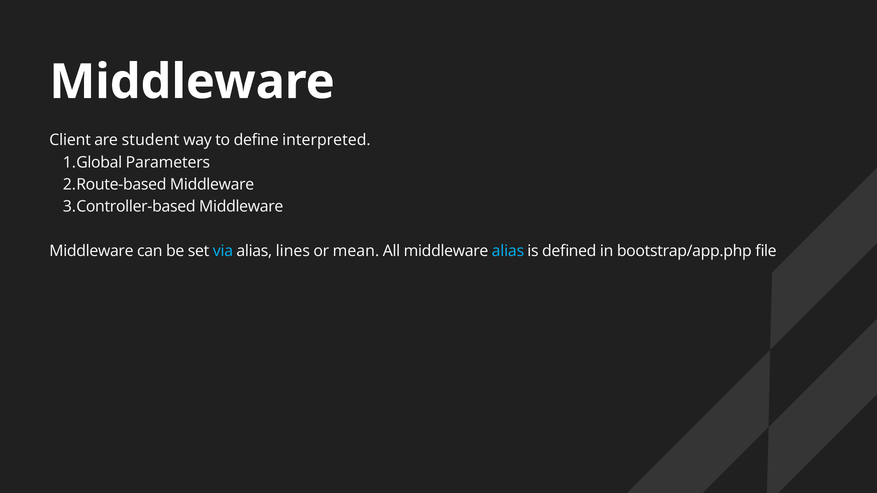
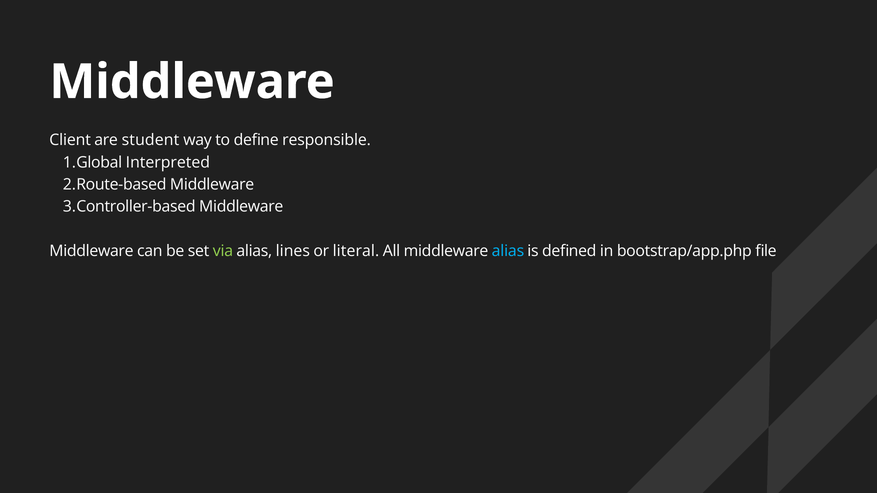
interpreted: interpreted -> responsible (326, 140)
Parameters: Parameters -> Interpreted (168, 162)
via colour: light blue -> light green (223, 251)
mean: mean -> literal (356, 251)
